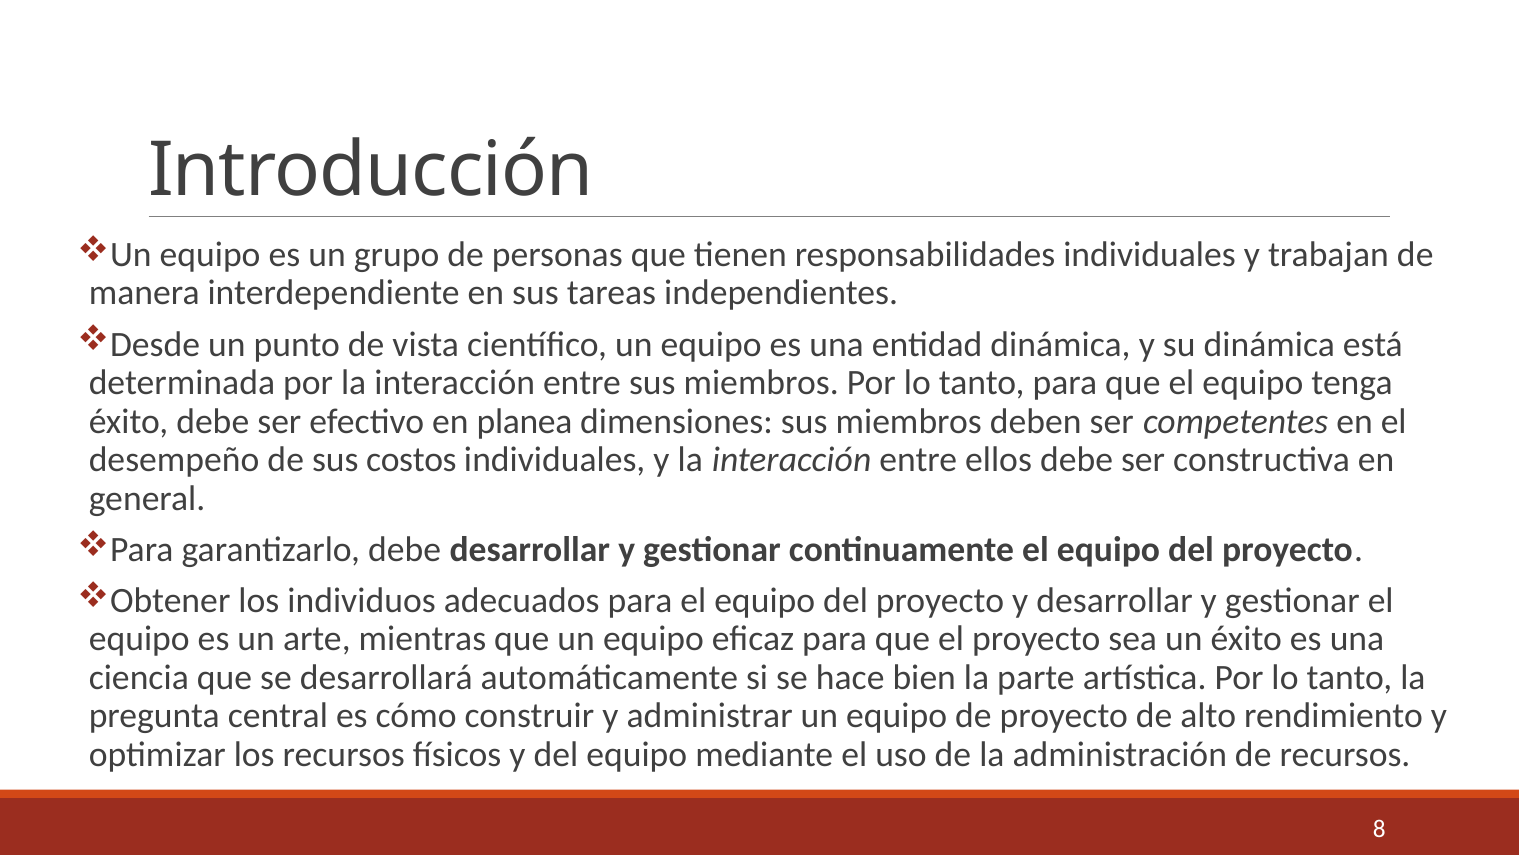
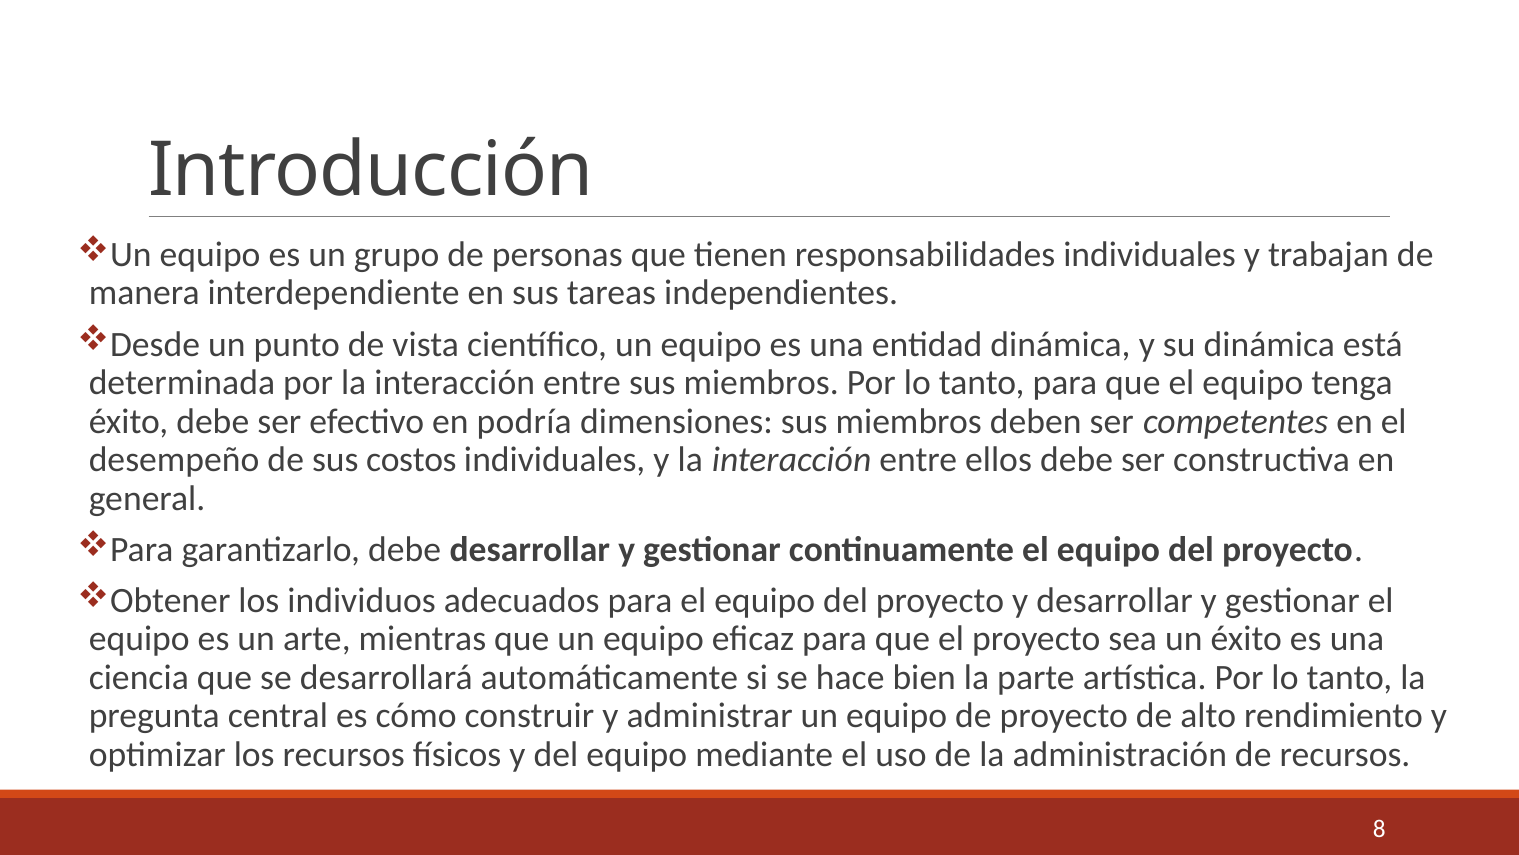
planea: planea -> podría (524, 421)
